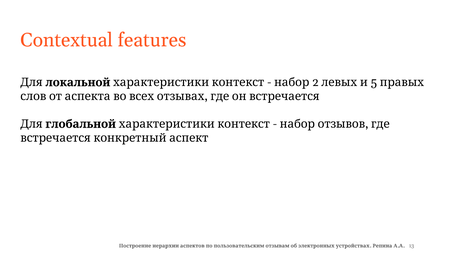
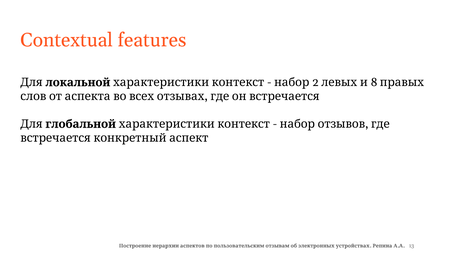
5: 5 -> 8 (374, 83)
